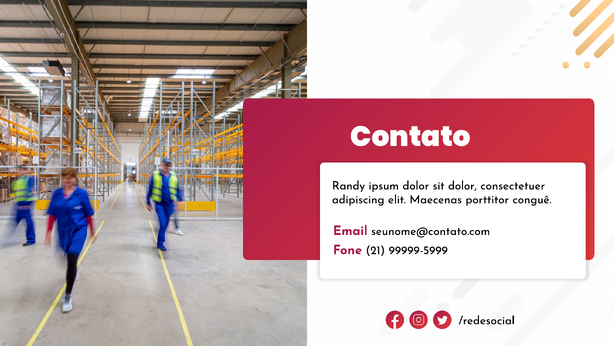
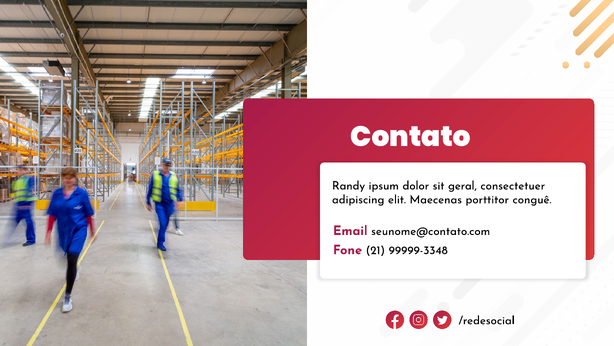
sit dolor: dolor -> geral (462, 185)
99999-5999: 99999-5999 -> 99999-3348 (418, 250)
